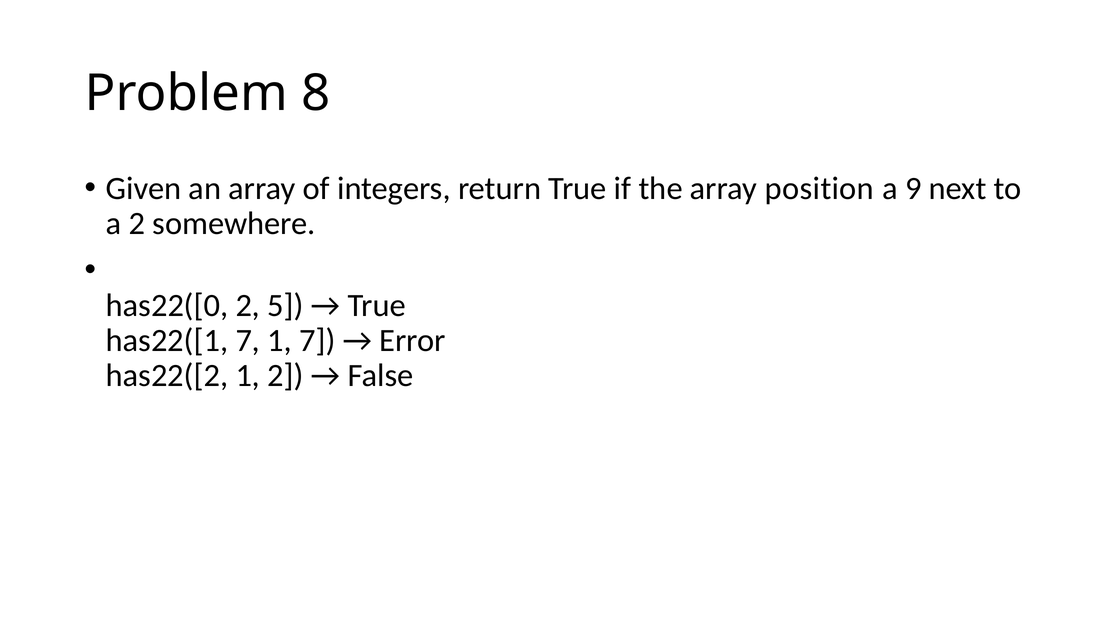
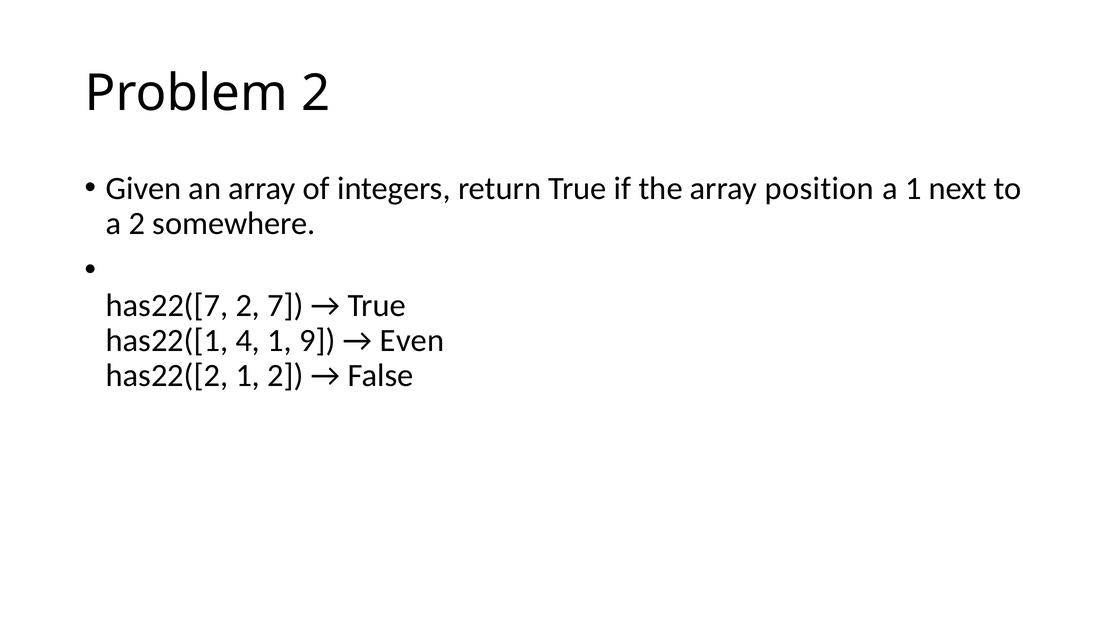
Problem 8: 8 -> 2 (316, 94)
a 9: 9 -> 1 (913, 188)
has22([0: has22([0 -> has22([7 (167, 305)
5: 5 -> 7 (285, 305)
has22([1 7: 7 -> 4 (248, 340)
1 7: 7 -> 9 (317, 340)
Error: Error -> Even (412, 340)
